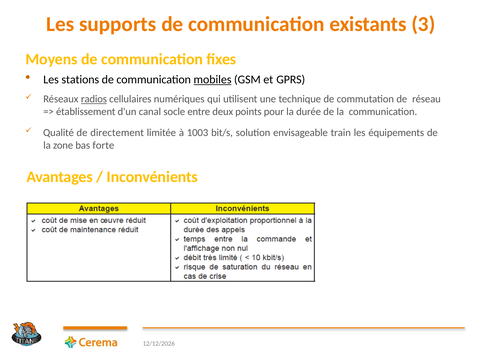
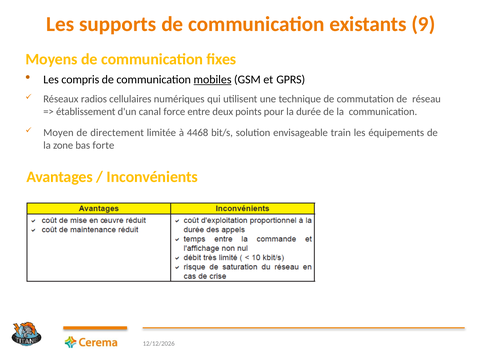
3: 3 -> 9 (423, 24)
stations: stations -> compris (80, 80)
radios underline: present -> none (94, 99)
socle: socle -> force (174, 112)
Qualité: Qualité -> Moyen (58, 132)
1003: 1003 -> 4468 (198, 132)
